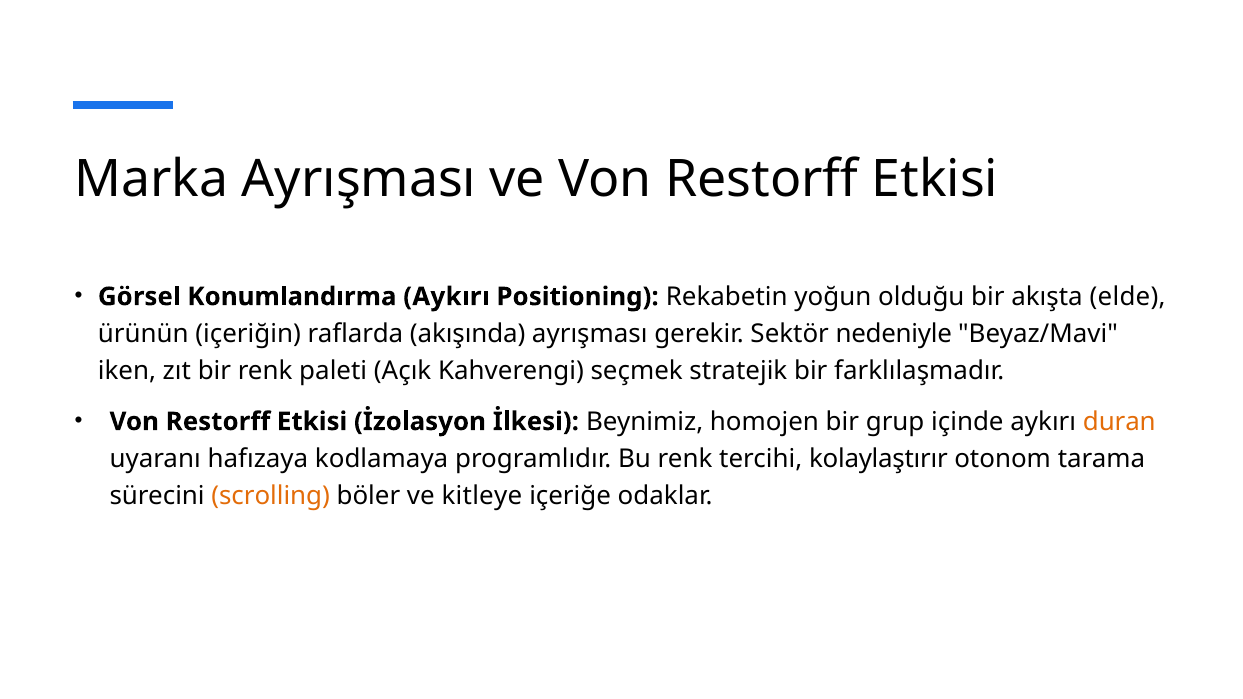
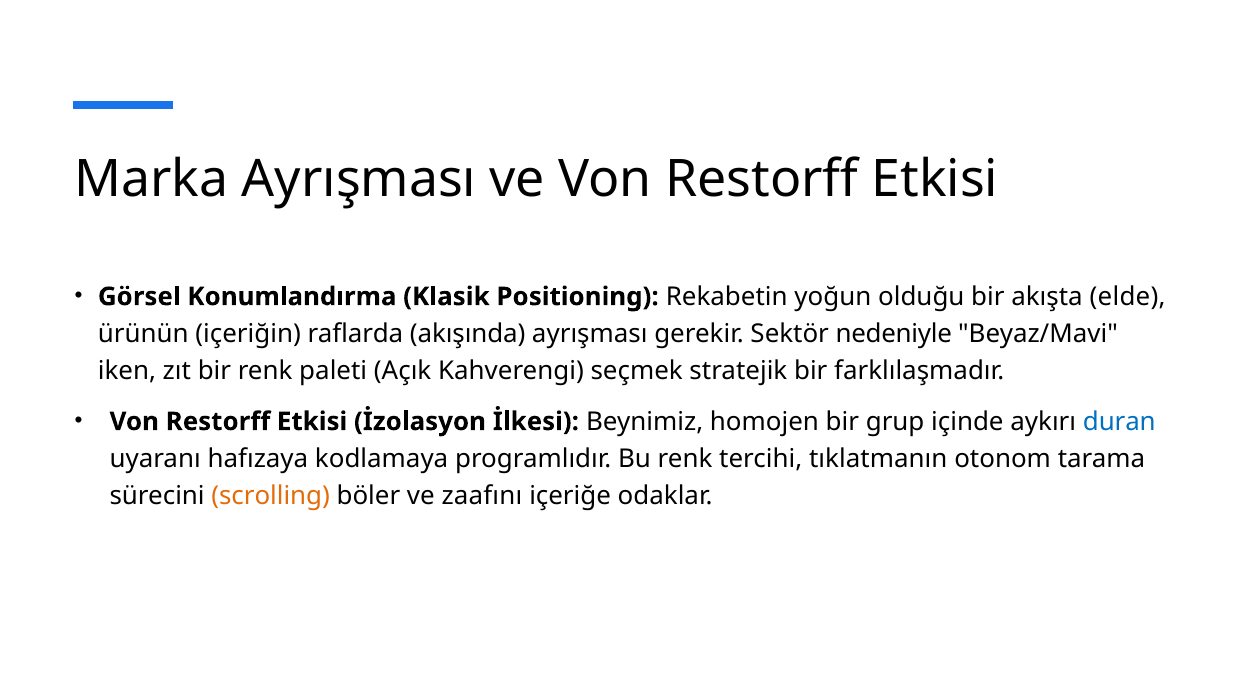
Konumlandırma Aykırı: Aykırı -> Klasik (446, 297)
duran colour: orange -> blue (1119, 422)
kolaylaştırır: kolaylaştırır -> tıklatmanın (878, 459)
kitleye: kitleye -> zaafını (482, 496)
